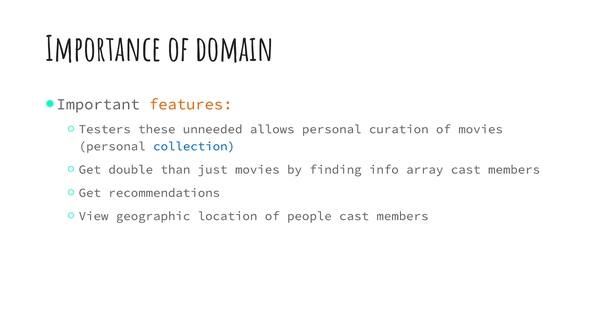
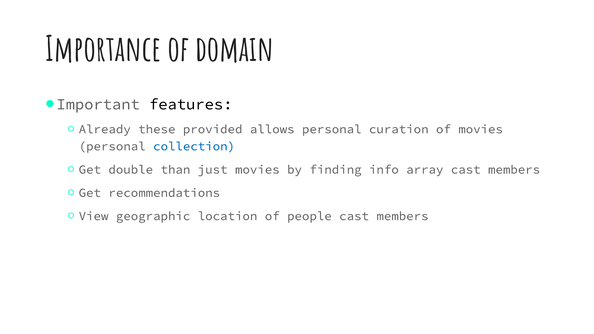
features colour: orange -> black (191, 104)
Testers: Testers -> Already (105, 129)
unneeded: unneeded -> provided (213, 129)
